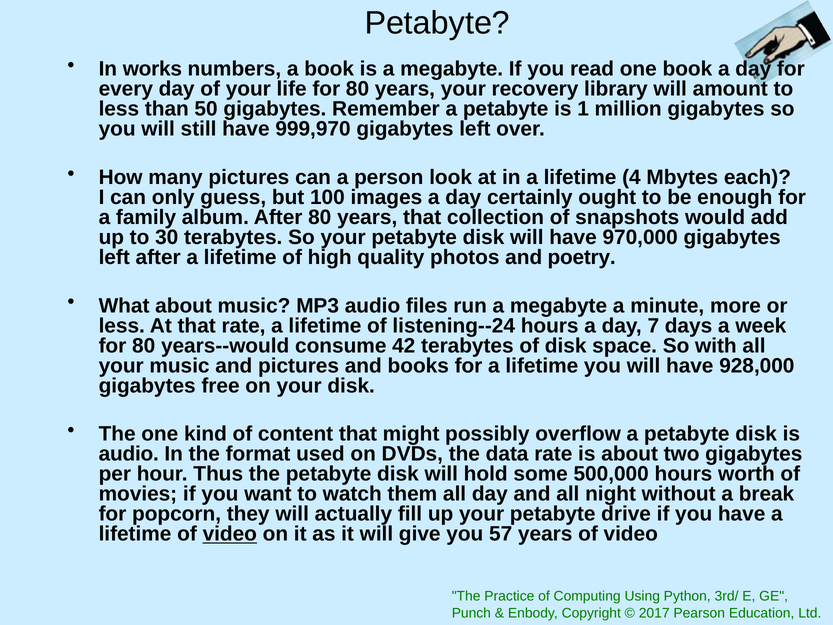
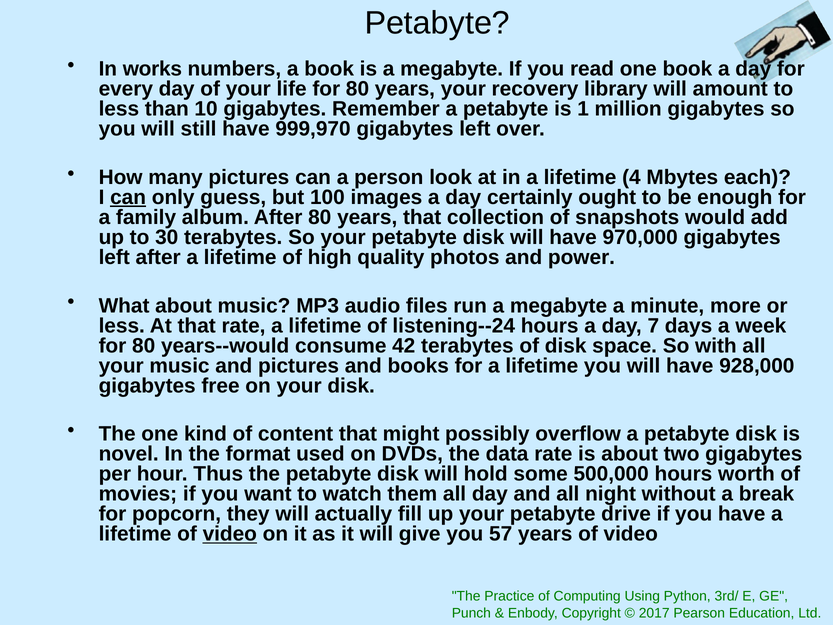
50: 50 -> 10 (206, 109)
can underline: none -> present (128, 197)
poetry: poetry -> power (581, 257)
audio: audio -> novel (129, 454)
